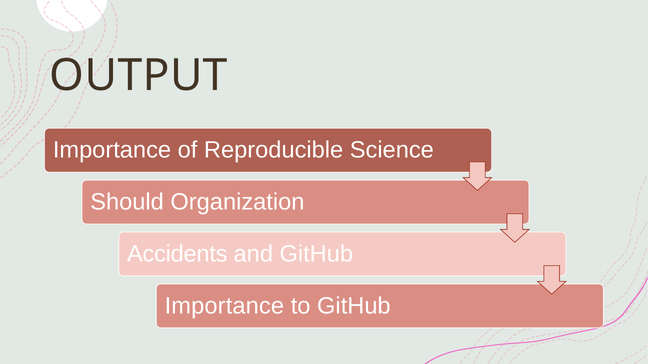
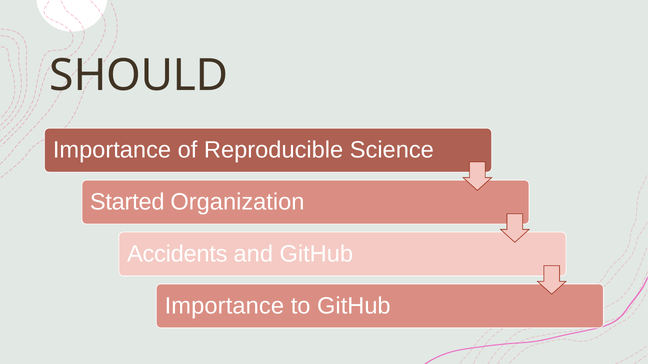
OUTPUT: OUTPUT -> SHOULD (139, 76)
Should: Should -> Started (127, 202)
